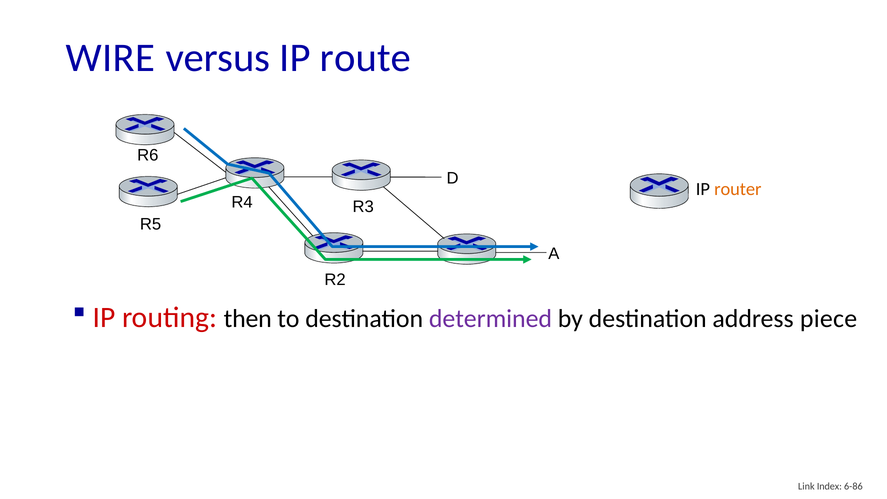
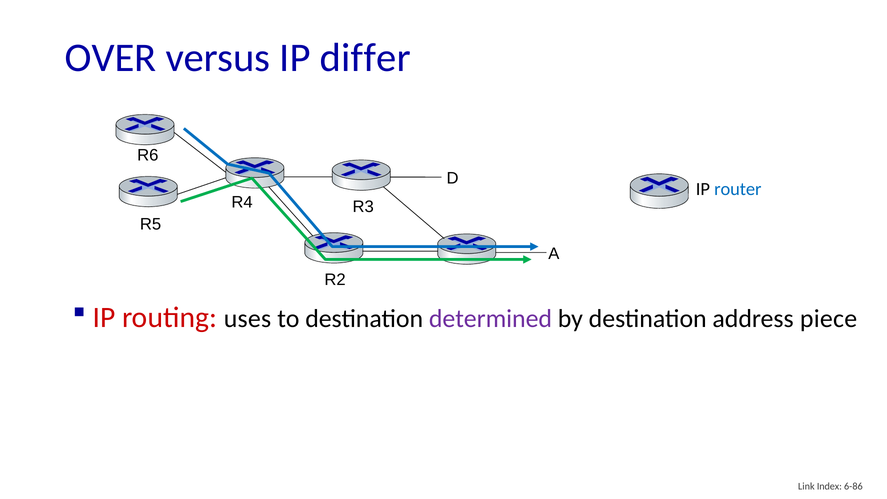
WIRE: WIRE -> OVER (111, 58)
route: route -> differ (365, 58)
router colour: orange -> blue (738, 189)
then: then -> uses (247, 319)
